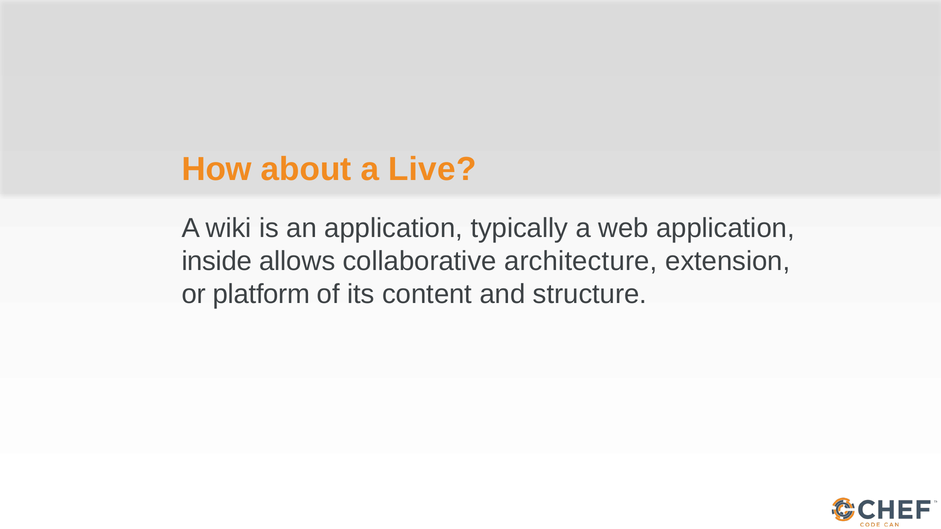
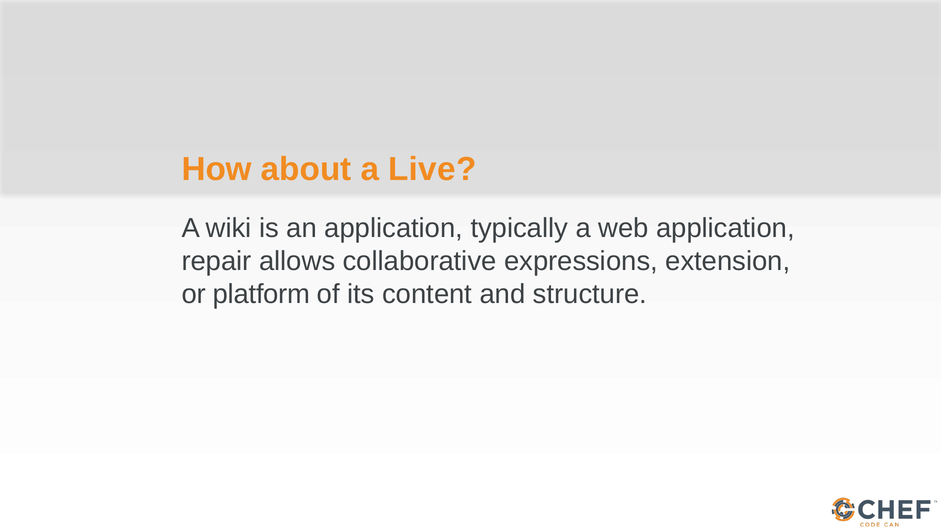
inside: inside -> repair (217, 261)
architecture: architecture -> expressions (581, 261)
